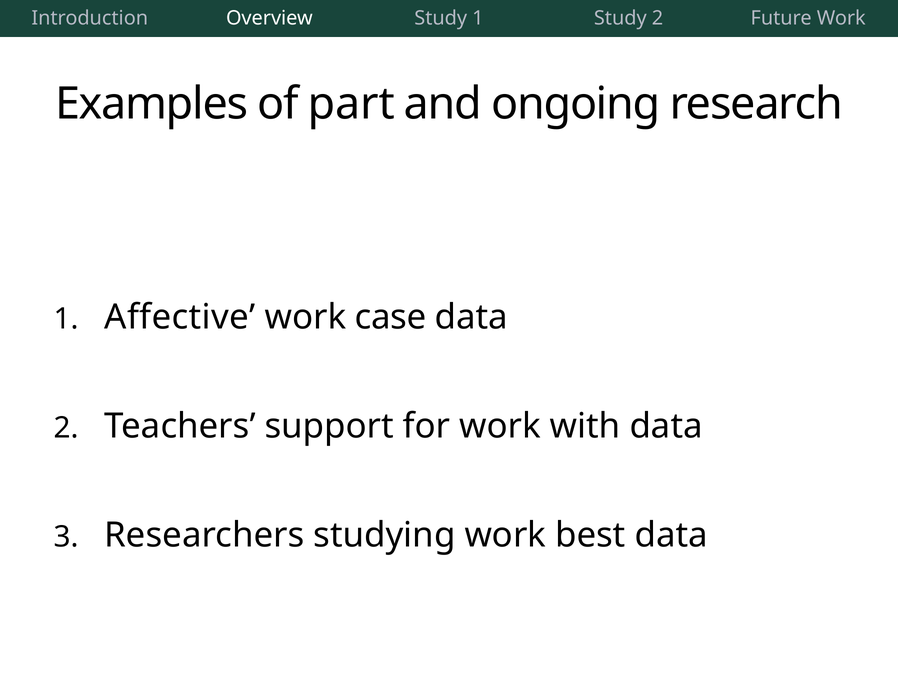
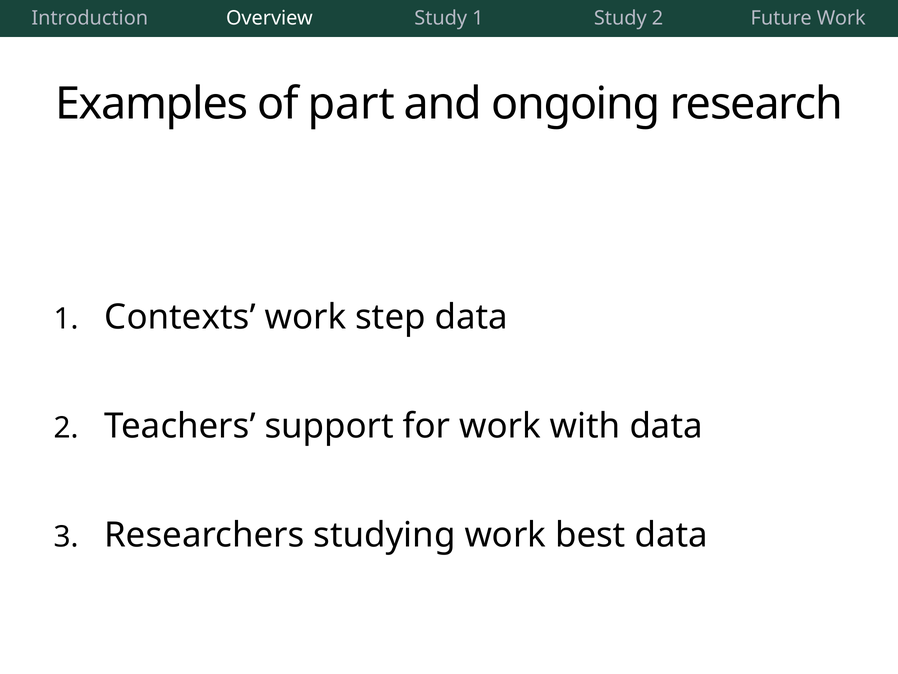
Affective: Affective -> Contexts (180, 317)
case: case -> step (391, 317)
